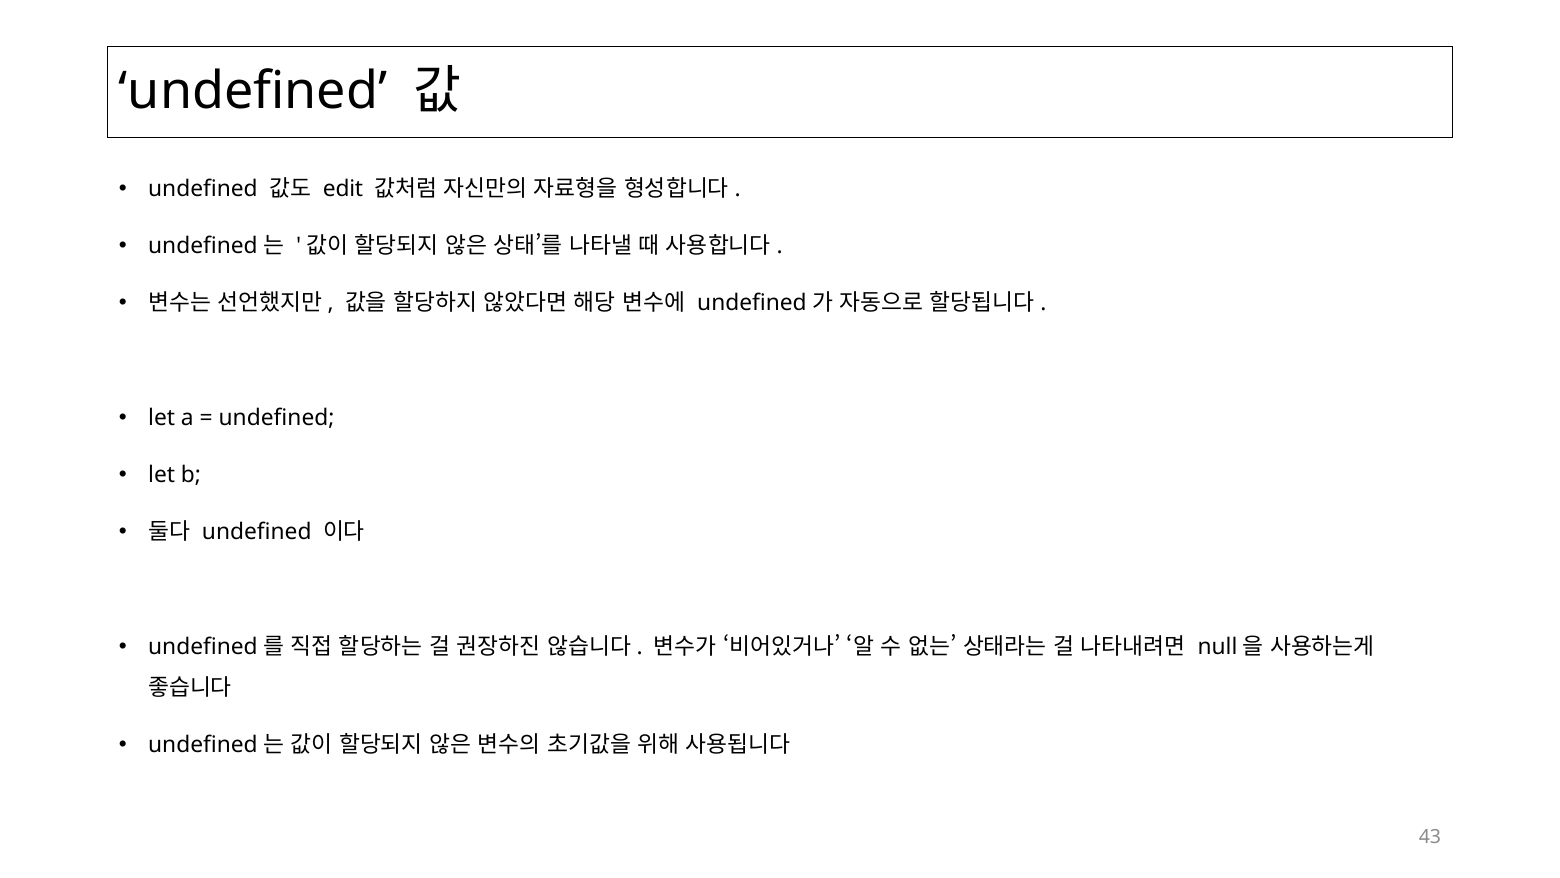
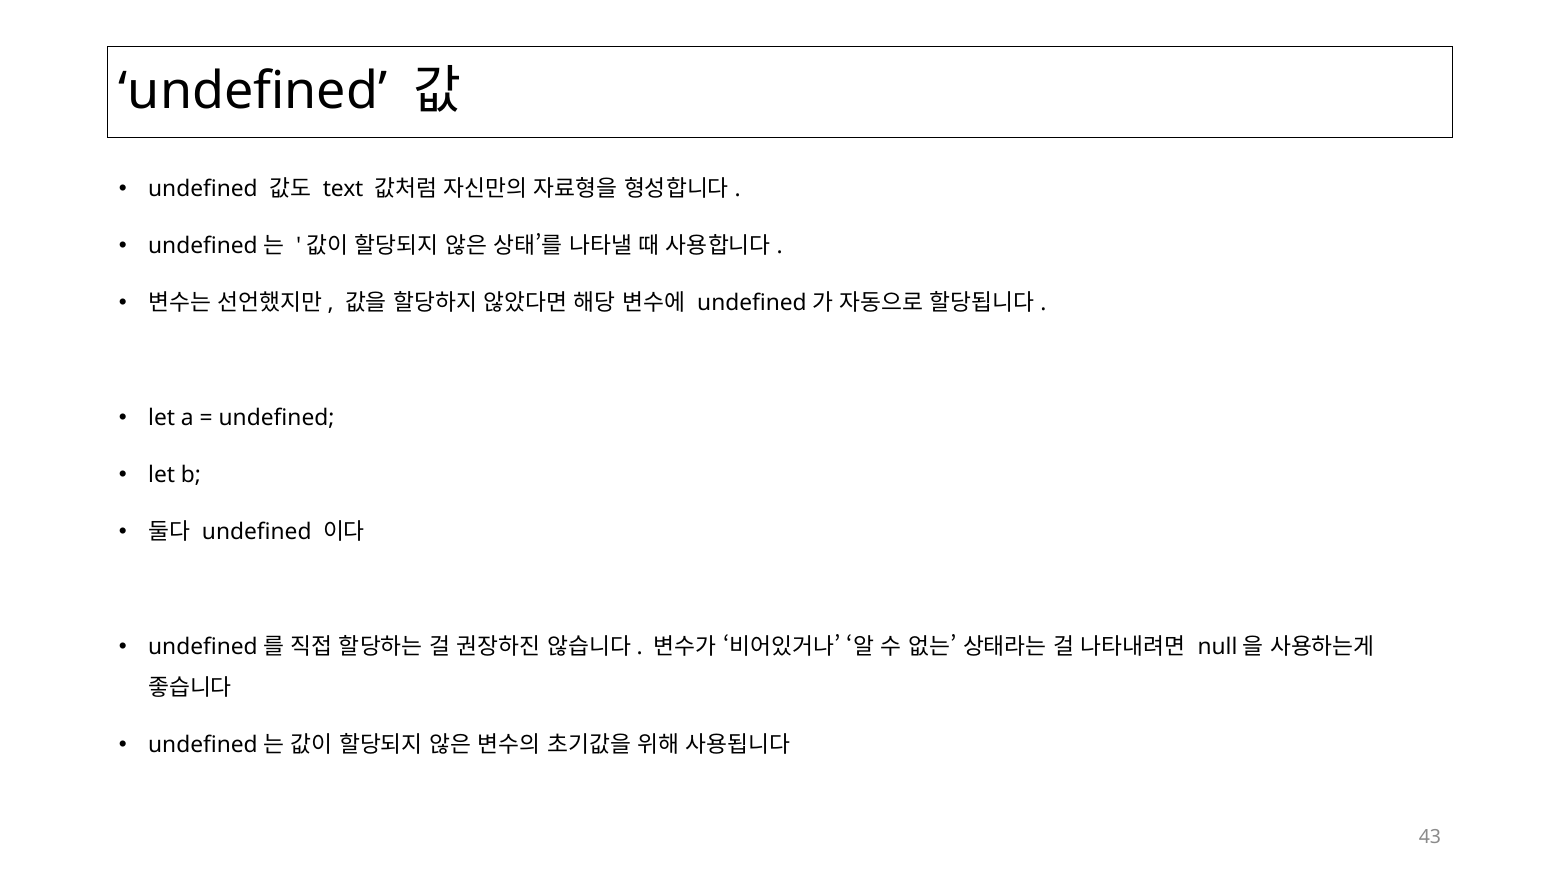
edit: edit -> text (343, 189)
